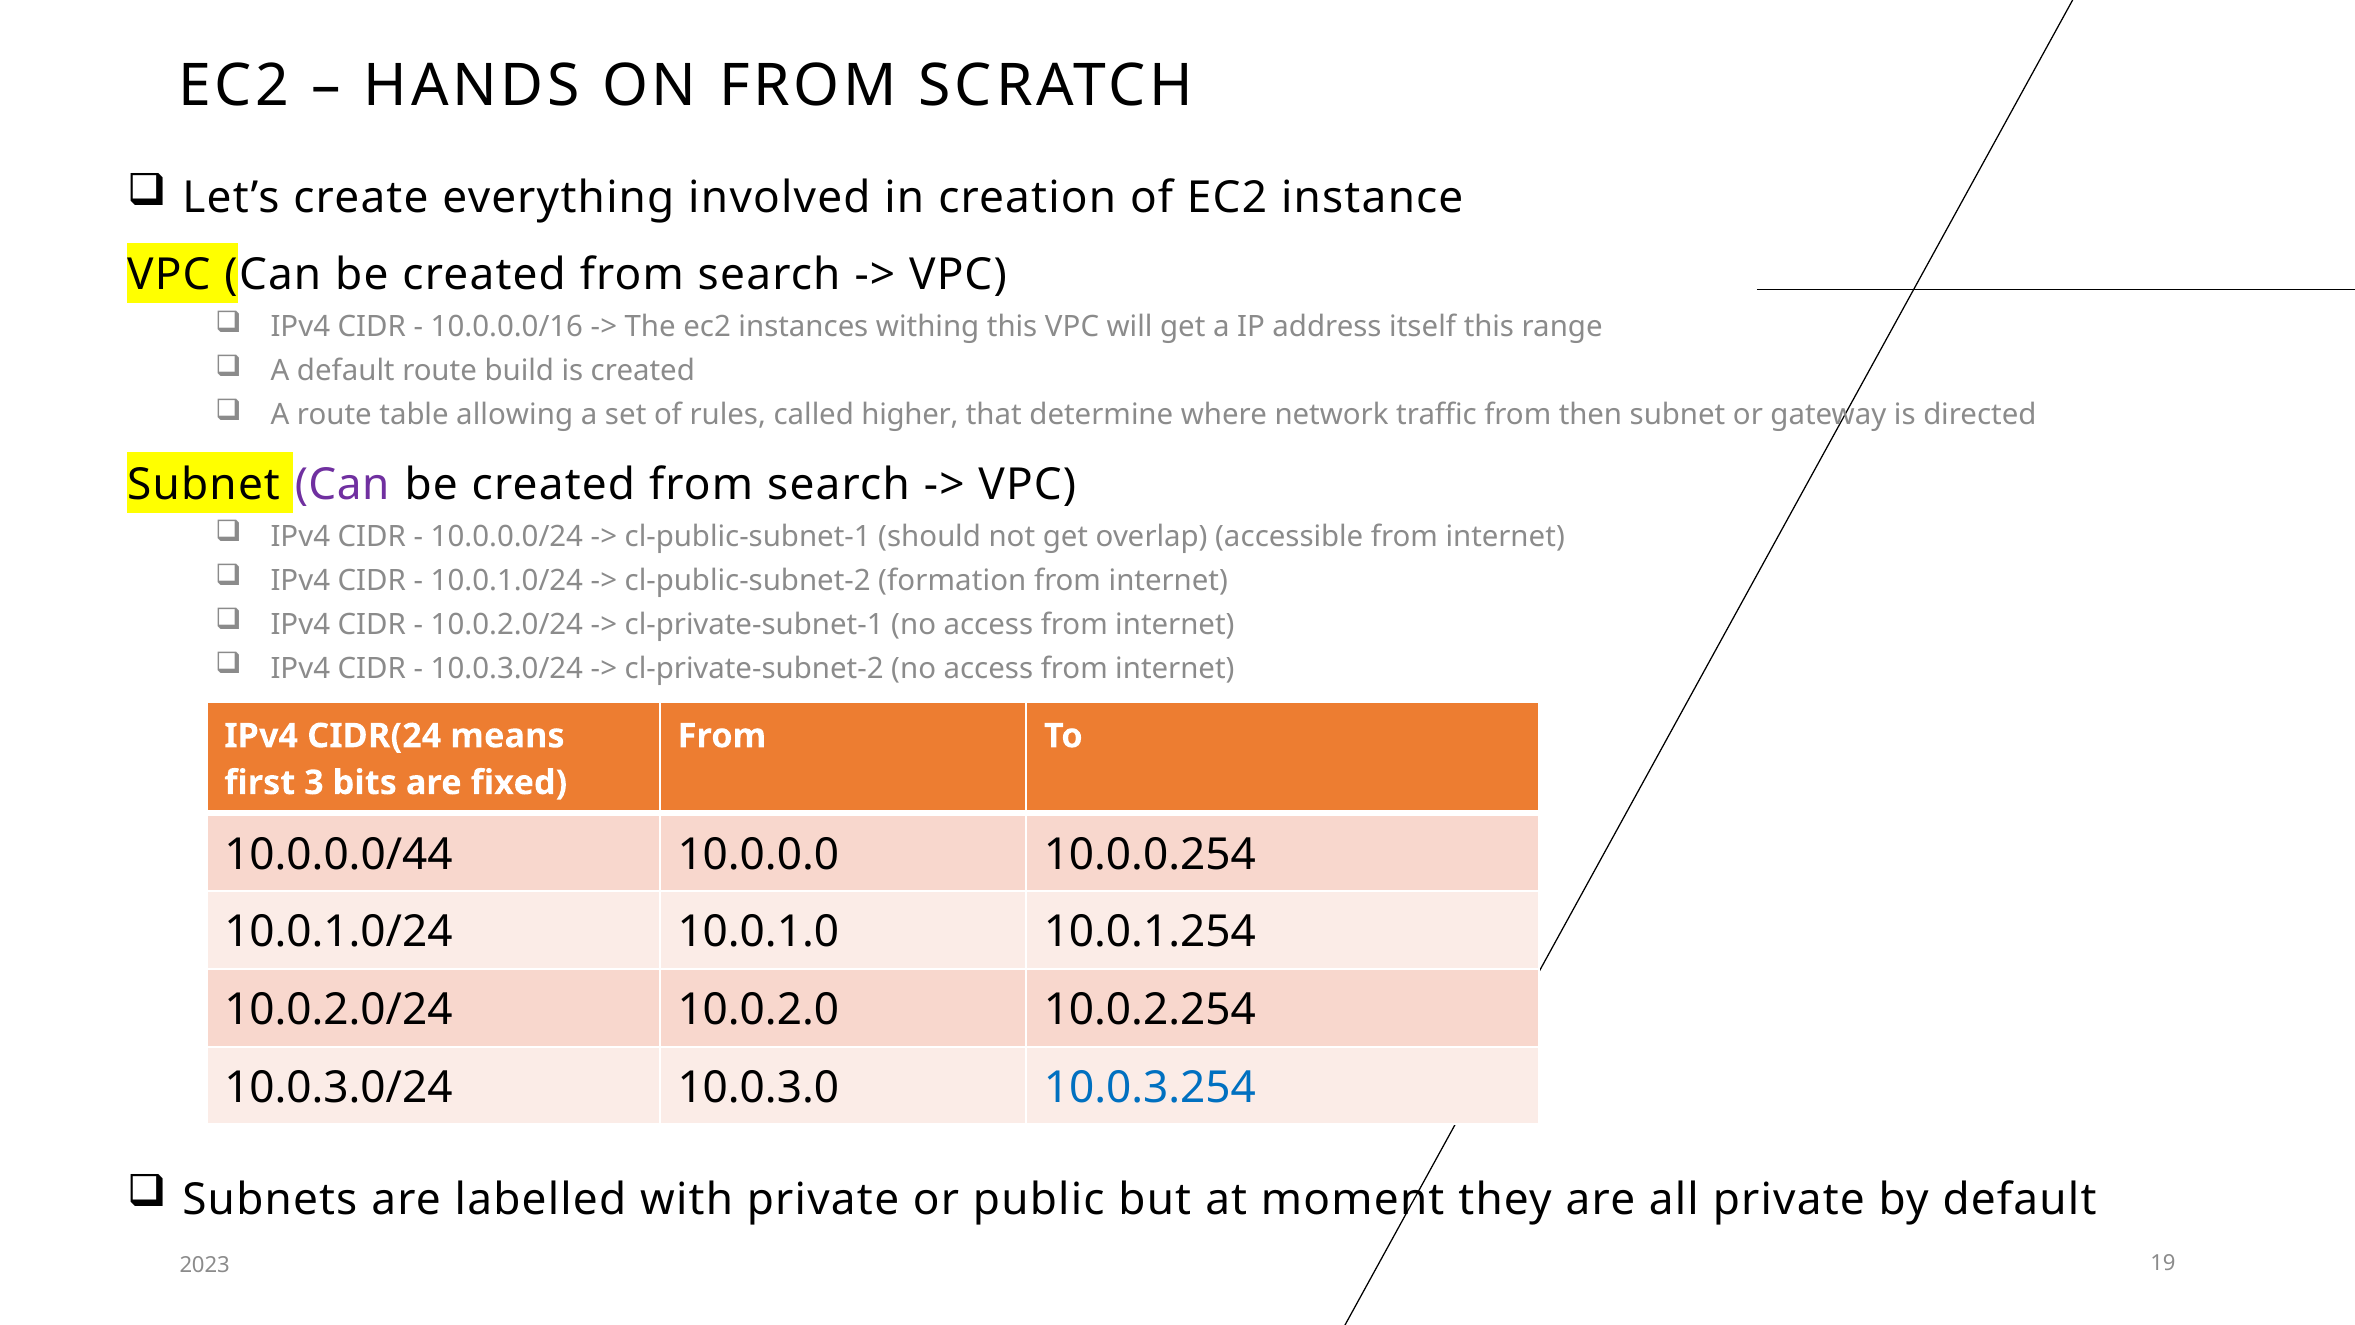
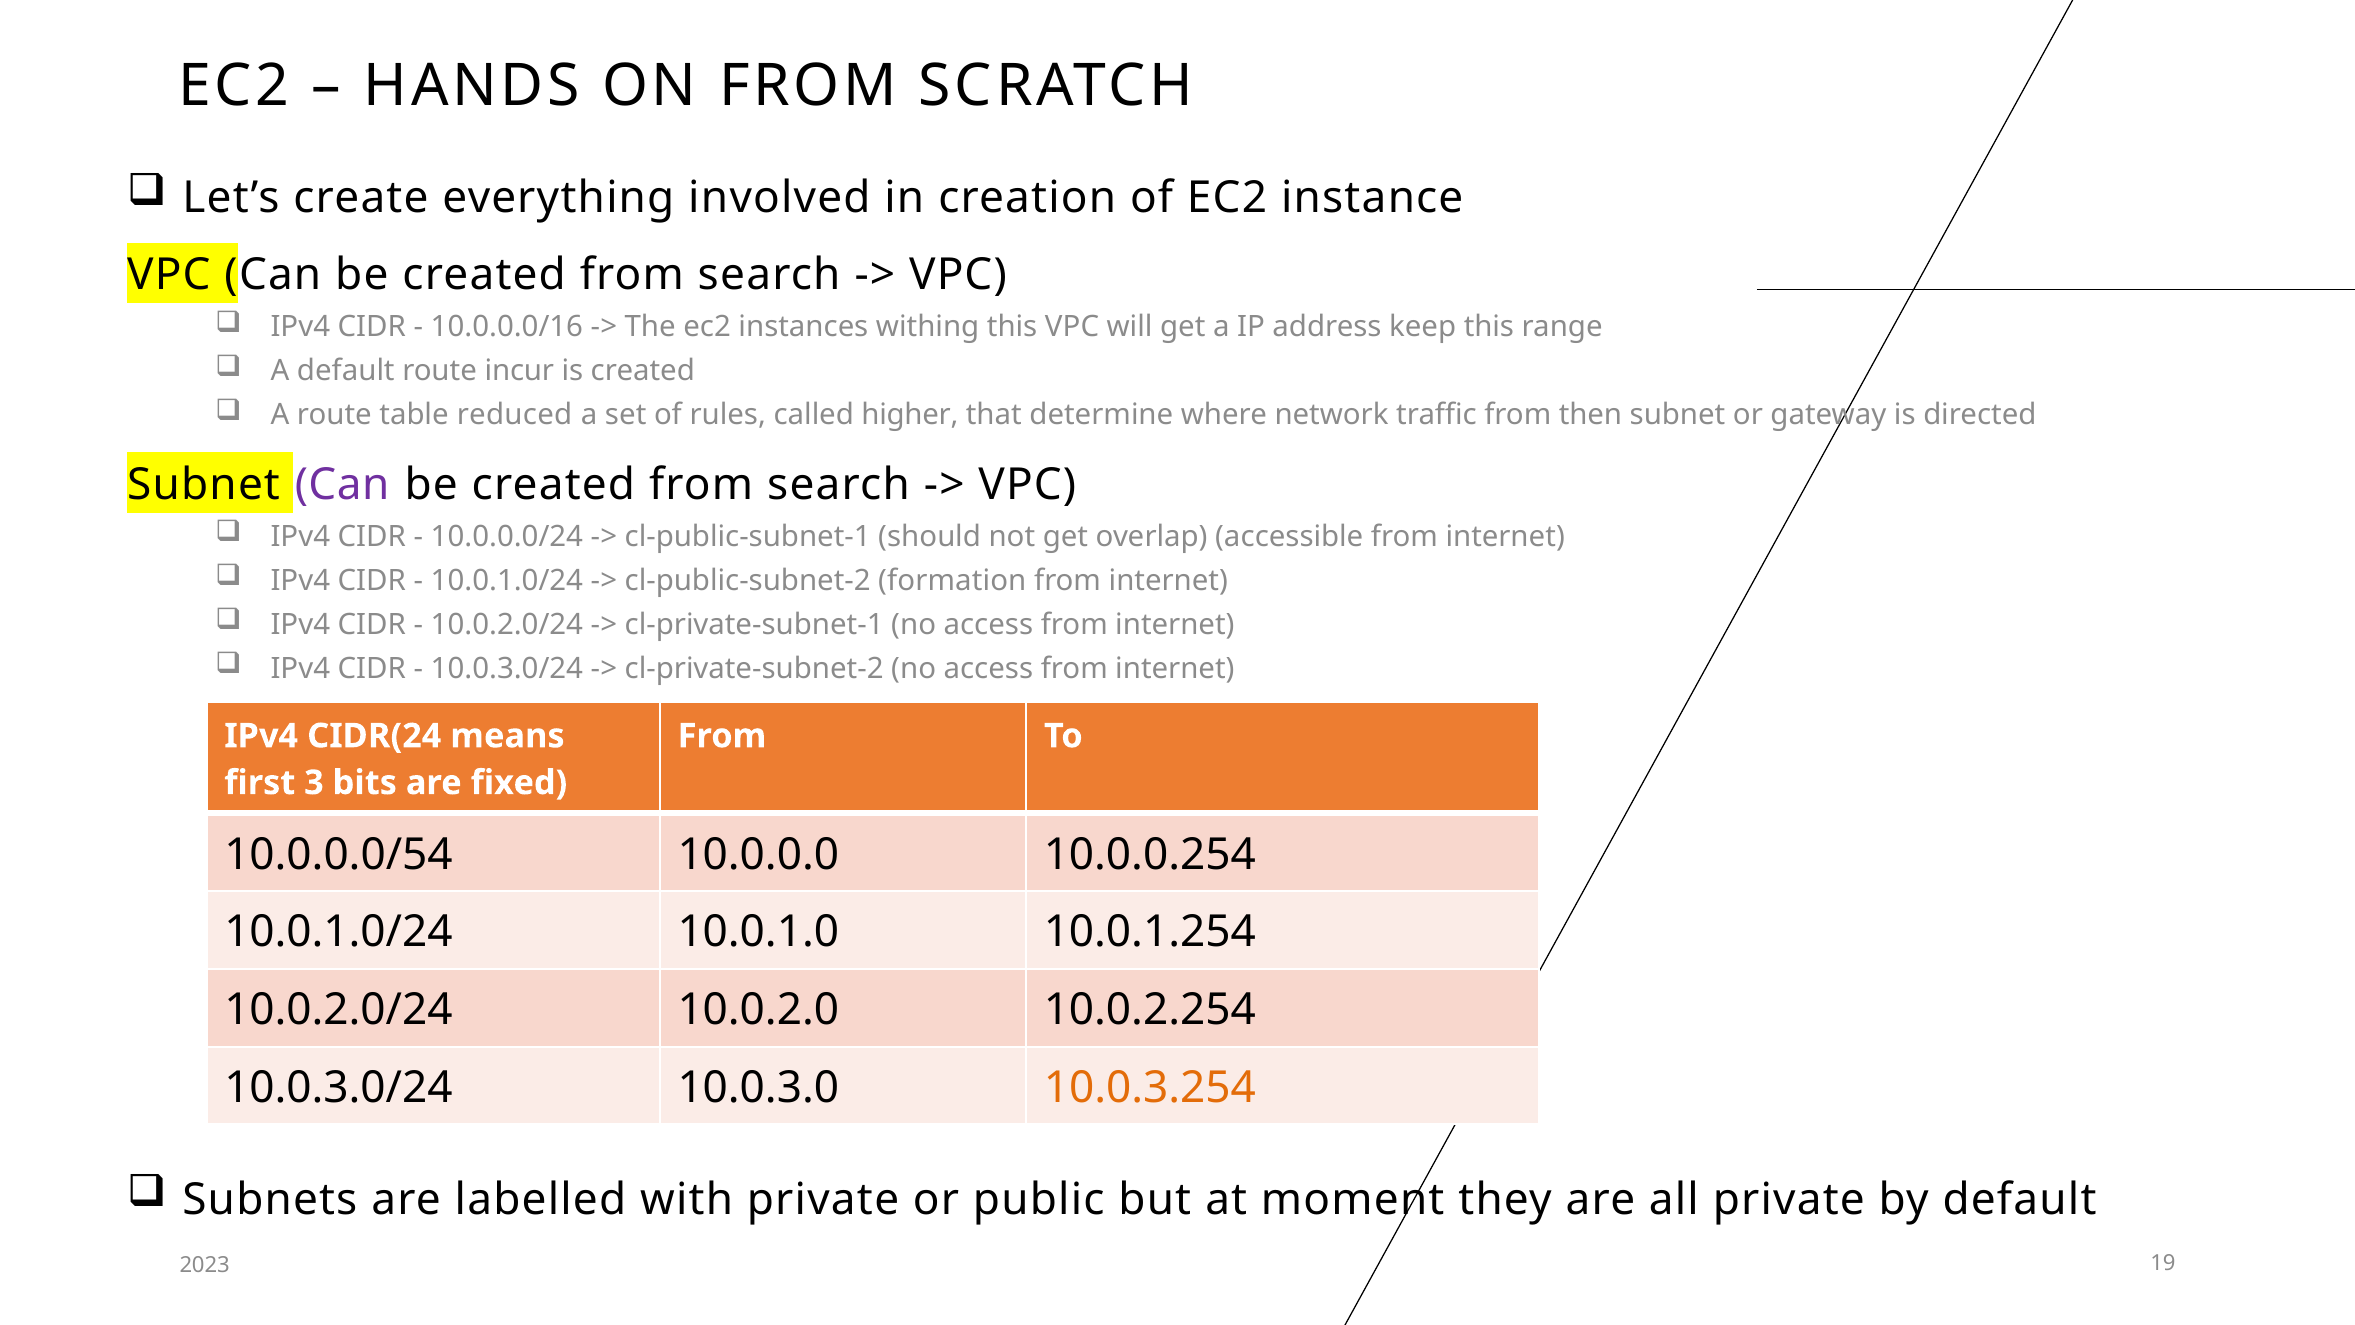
itself: itself -> keep (1423, 327)
build: build -> incur (519, 371)
allowing: allowing -> reduced (515, 415)
10.0.0.0/44: 10.0.0.0/44 -> 10.0.0.0/54 (338, 854)
10.0.3.254 colour: blue -> orange (1150, 1088)
